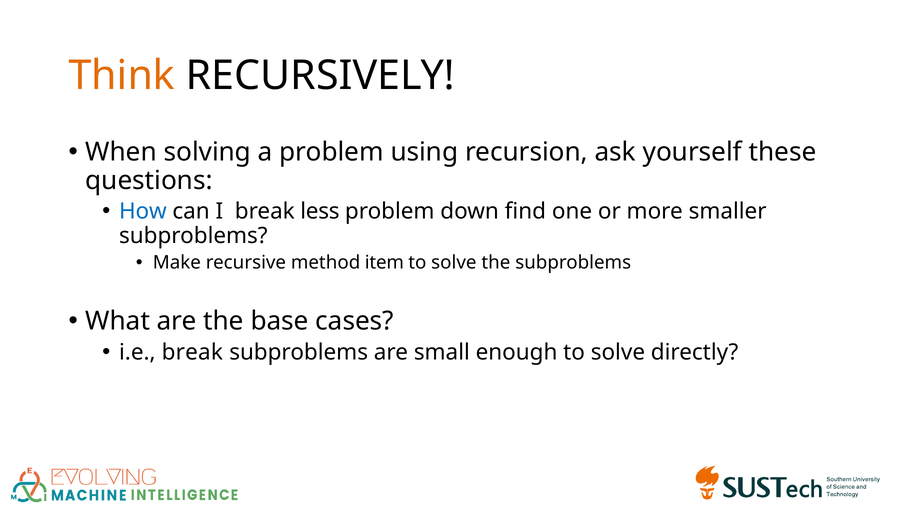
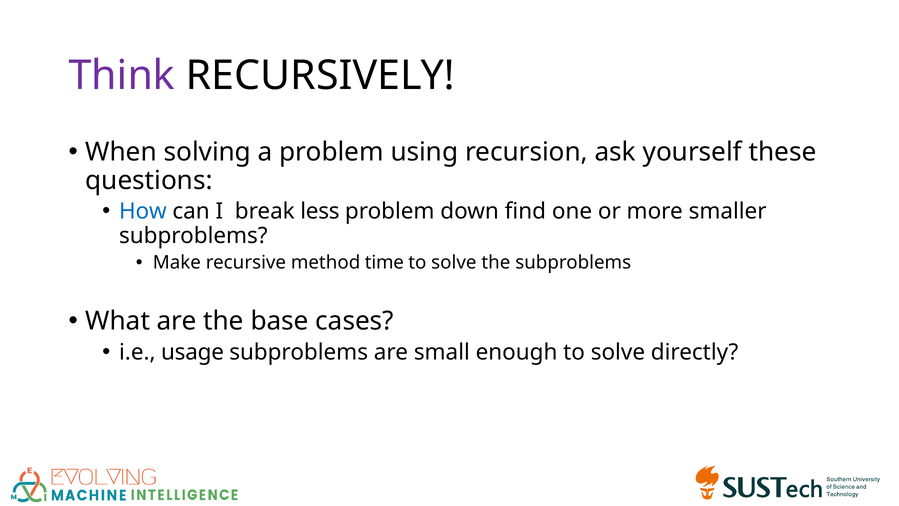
Think colour: orange -> purple (122, 76)
item: item -> time (384, 263)
i.e break: break -> usage (193, 352)
